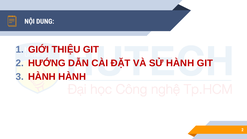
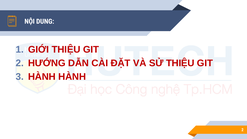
SỬ HÀNH: HÀNH -> THIỆU (180, 63)
